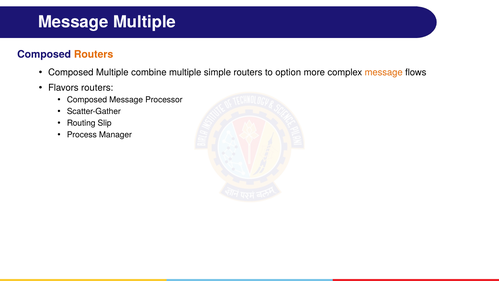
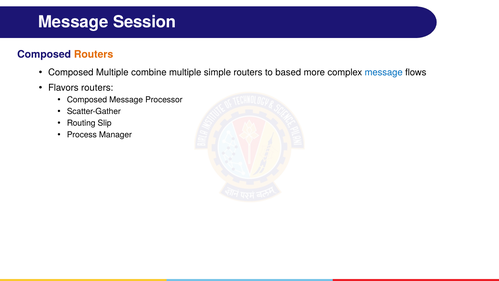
Message Multiple: Multiple -> Session (145, 22)
option: option -> based (288, 72)
message colour: orange -> blue (384, 72)
